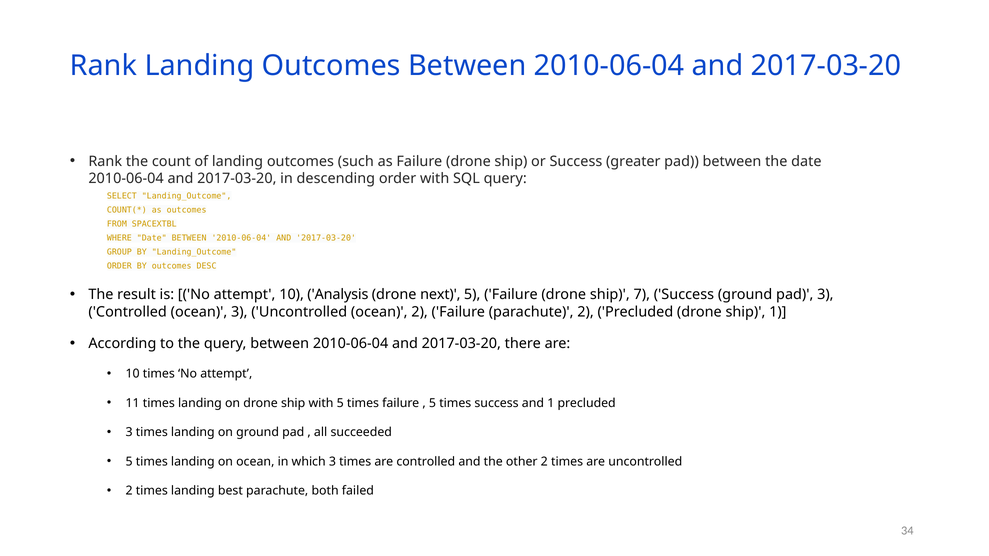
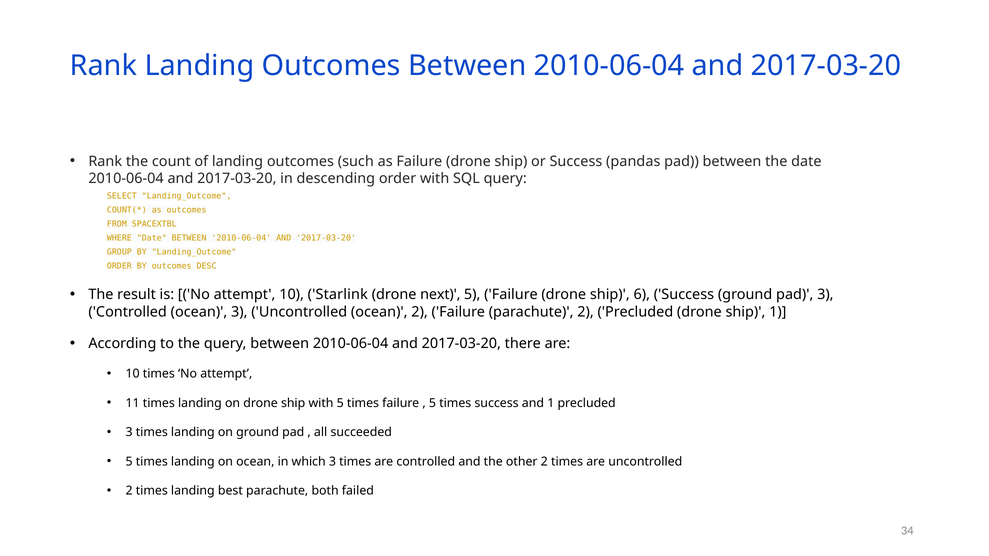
greater: greater -> pandas (633, 161)
Analysis: Analysis -> Starlink (338, 295)
7: 7 -> 6 (642, 295)
